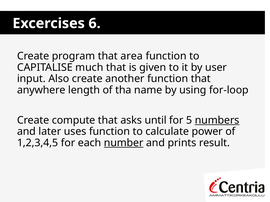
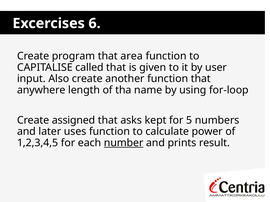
much: much -> called (89, 68)
compute: compute -> assigned (74, 120)
until: until -> kept (156, 120)
numbers underline: present -> none (217, 120)
